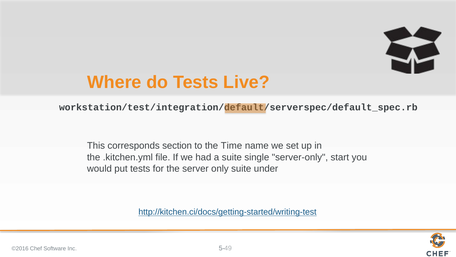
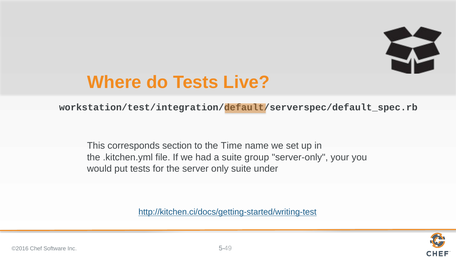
single: single -> group (257, 157)
start: start -> your (340, 157)
